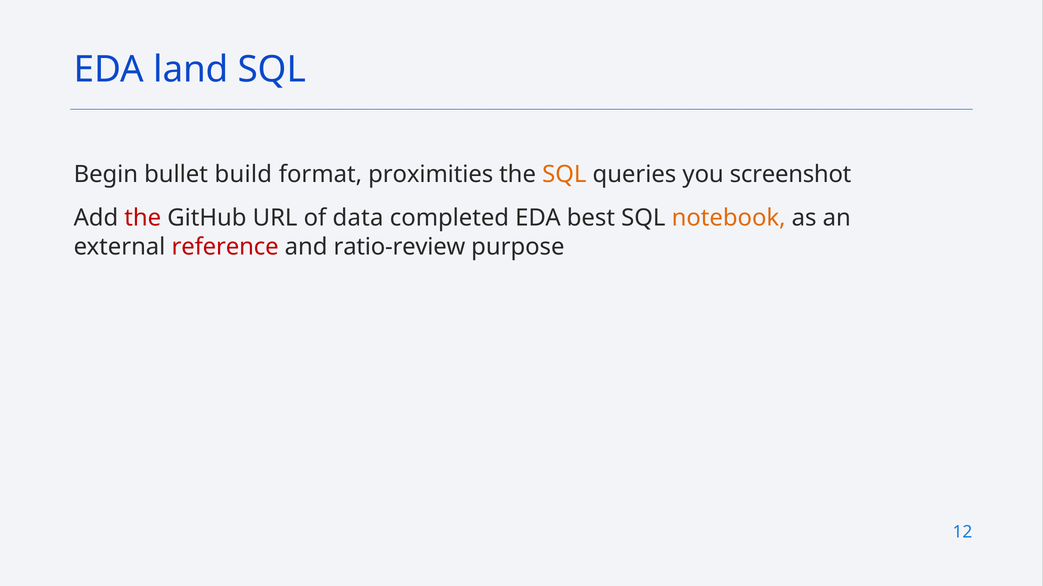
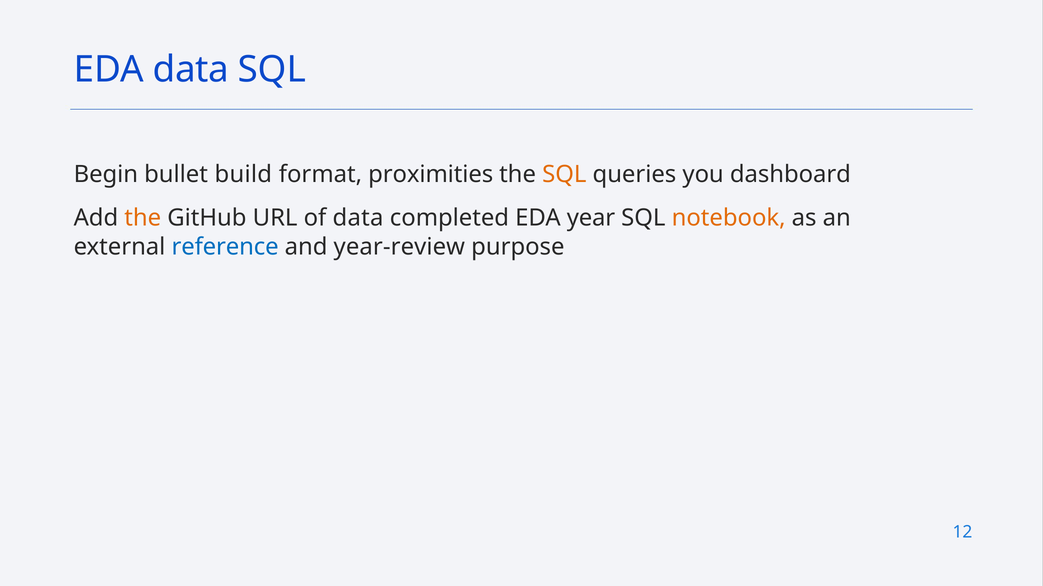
EDA land: land -> data (191, 70)
screenshot: screenshot -> dashboard (790, 174)
the colour: red -> orange (143, 218)
best: best -> year (591, 218)
reference colour: red -> blue (225, 247)
ratio-review: ratio-review -> year-review (399, 247)
